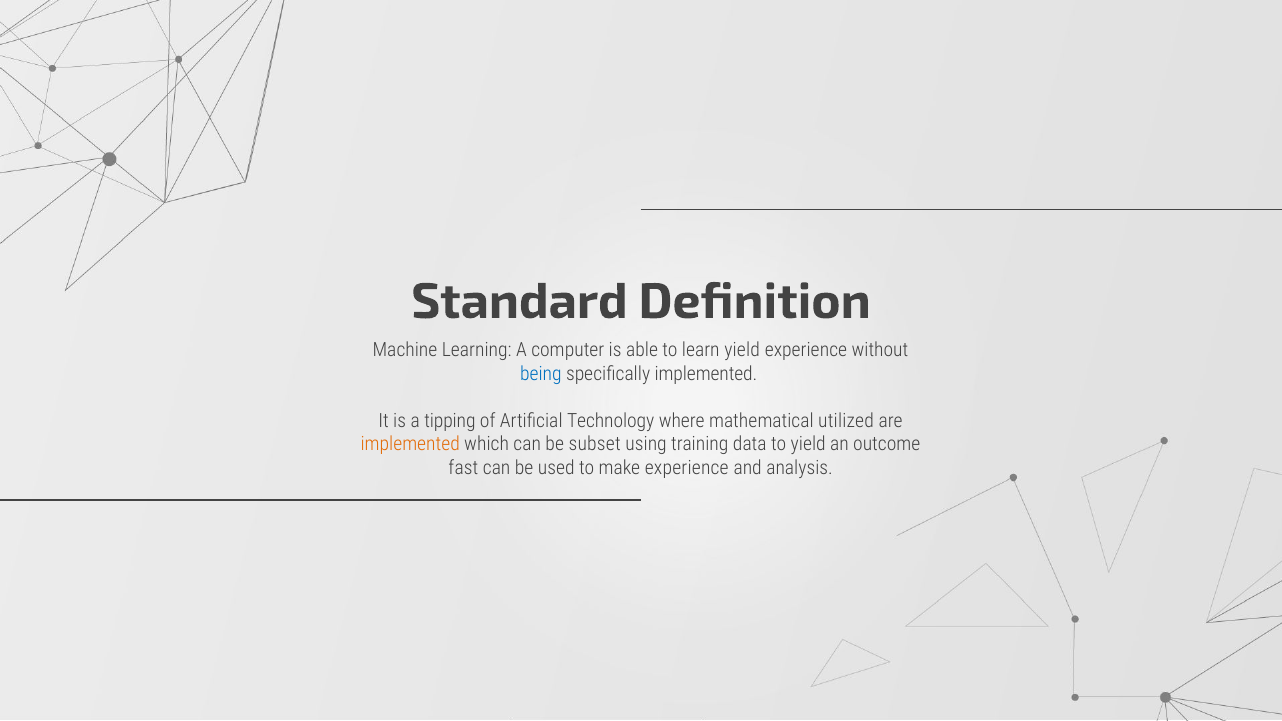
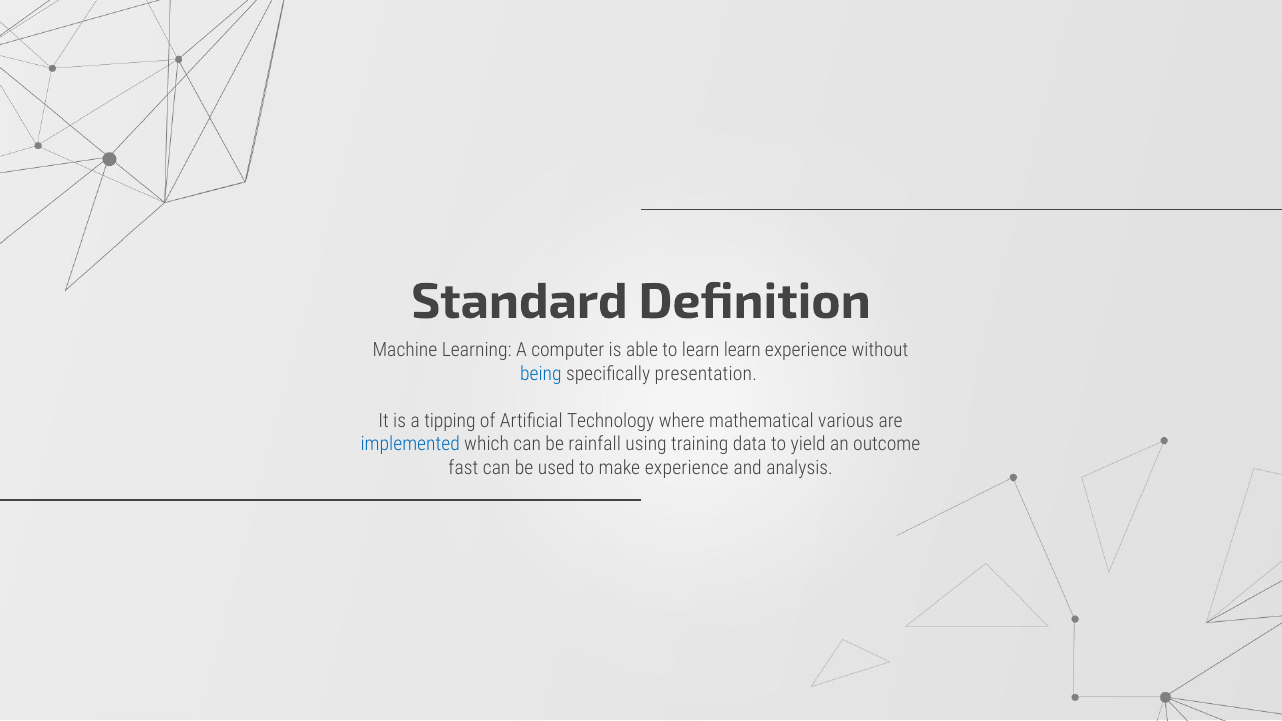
learn yield: yield -> learn (742, 350)
specifically implemented: implemented -> presentation (706, 374)
utilized: utilized -> various (846, 421)
implemented colour: orange -> blue (410, 444)
subset: subset -> rainfall (595, 444)
